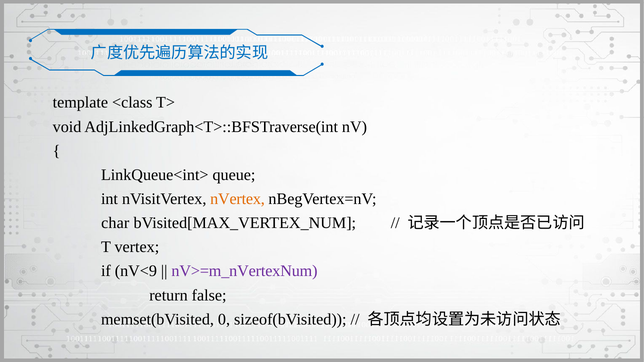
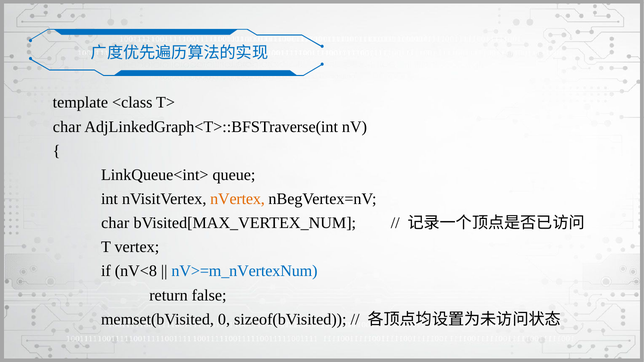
void: void -> char (67, 127)
nV<9: nV<9 -> nV<8 (136, 271)
nV>=m_nVertexNum colour: purple -> blue (244, 271)
